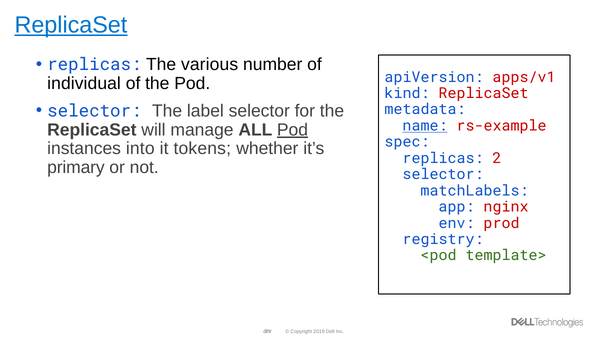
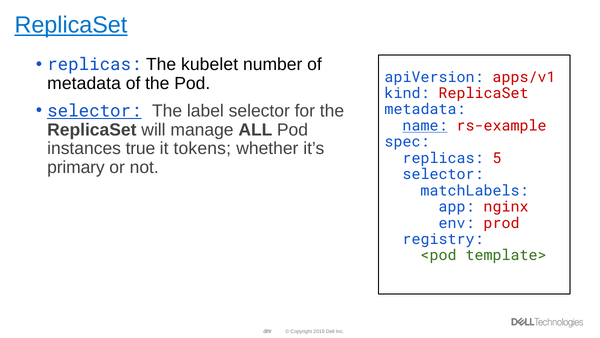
various: various -> kubelet (210, 64)
individual: individual -> metadata (84, 83)
selector underline: none -> present (94, 111)
Pod underline: present -> none (292, 130)
into: into -> true (140, 148)
2: 2 -> 5 (497, 158)
